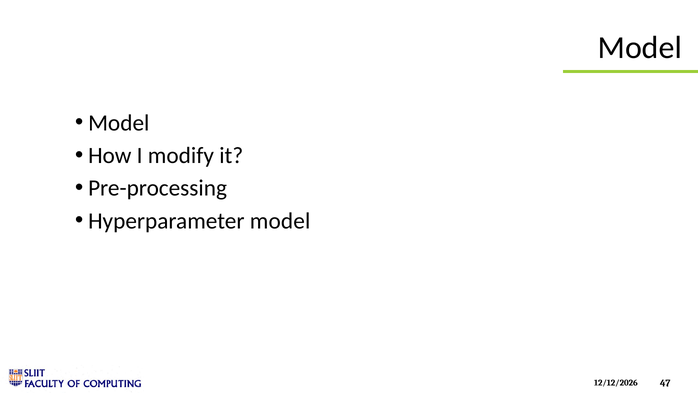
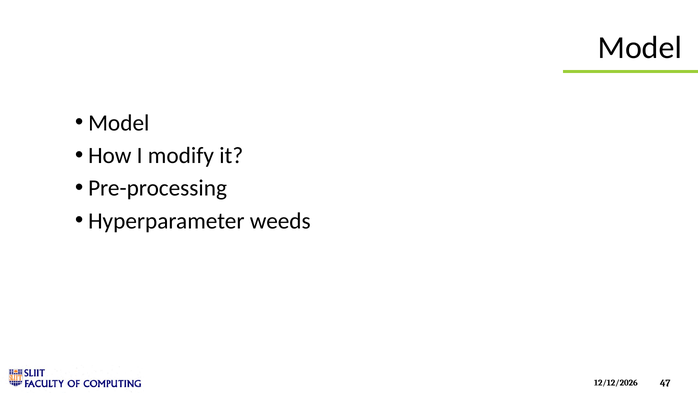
Hyperparameter model: model -> weeds (280, 221)
